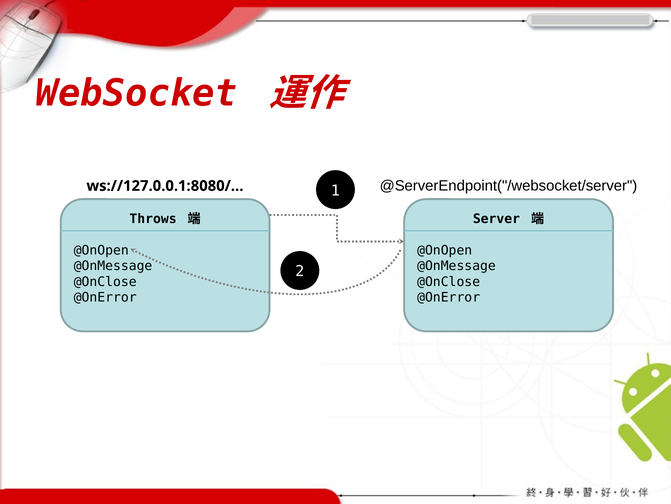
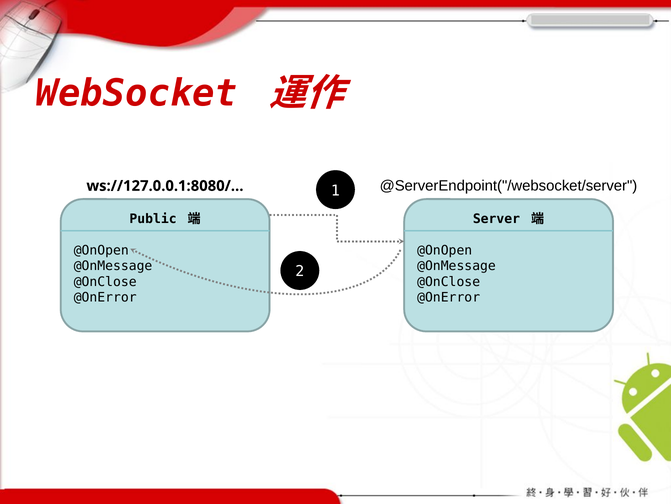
Throws: Throws -> Public (153, 219)
